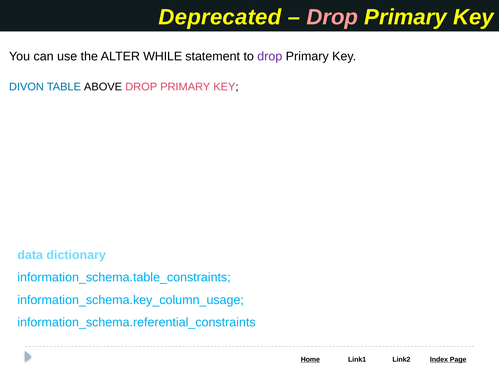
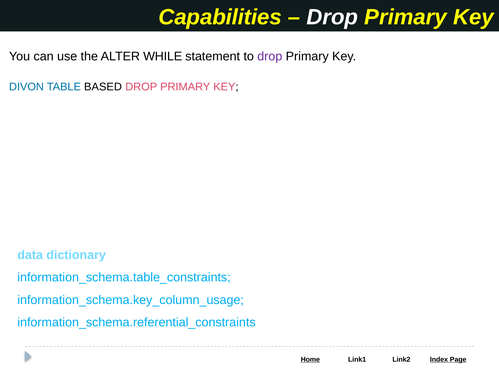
Deprecated: Deprecated -> Capabilities (220, 17)
Drop colour: pink -> white (332, 17)
ABOVE: ABOVE -> BASED (103, 87)
